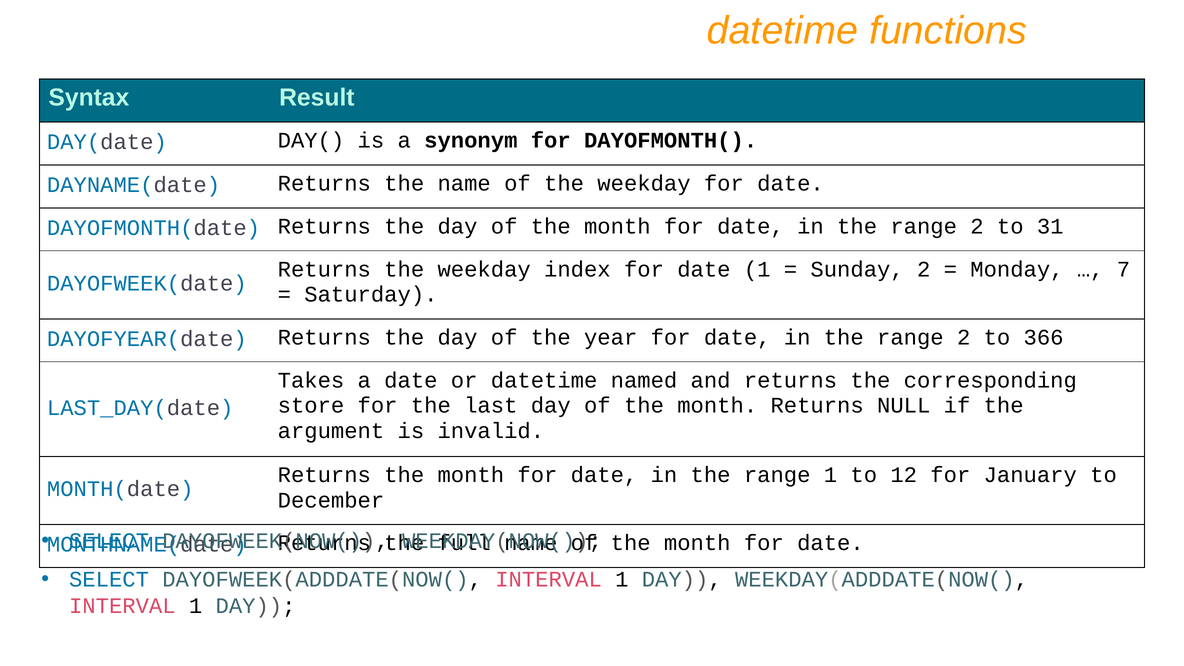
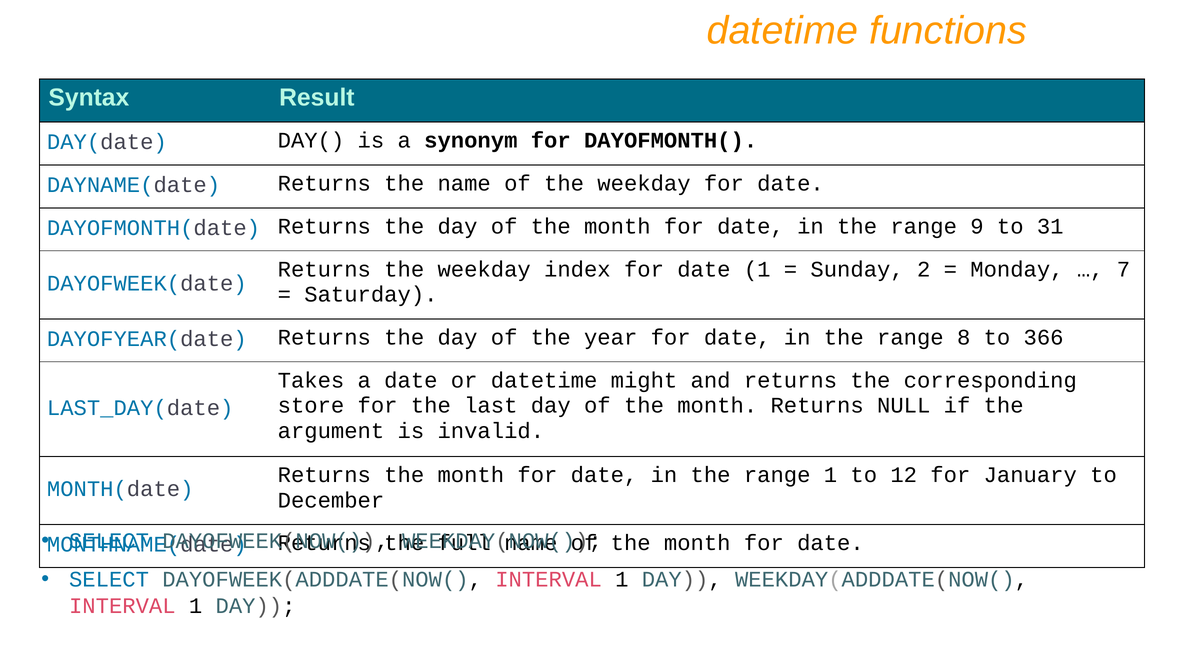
2: 2 -> 9 (977, 226)
2: 2 -> 8 (964, 337)
named: named -> might (644, 380)
